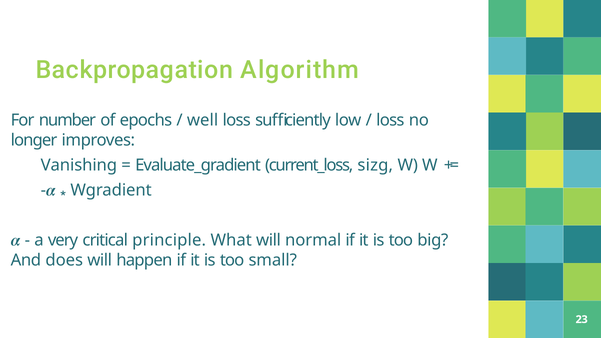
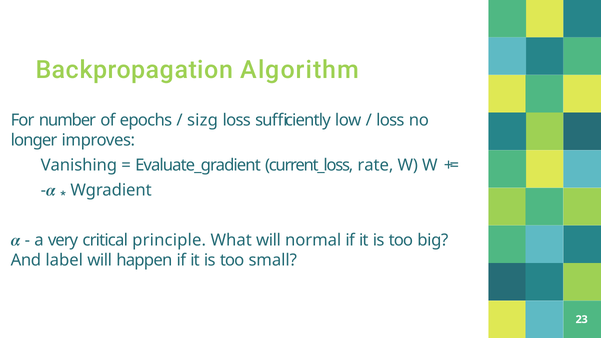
well: well -> sizg (203, 120)
sizg: sizg -> rate (375, 165)
does: does -> label (64, 260)
